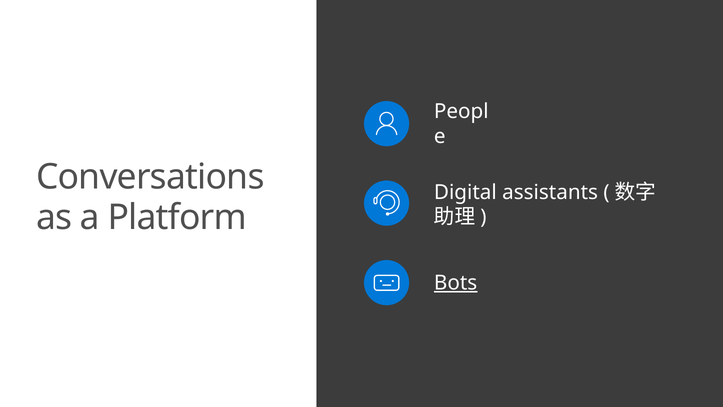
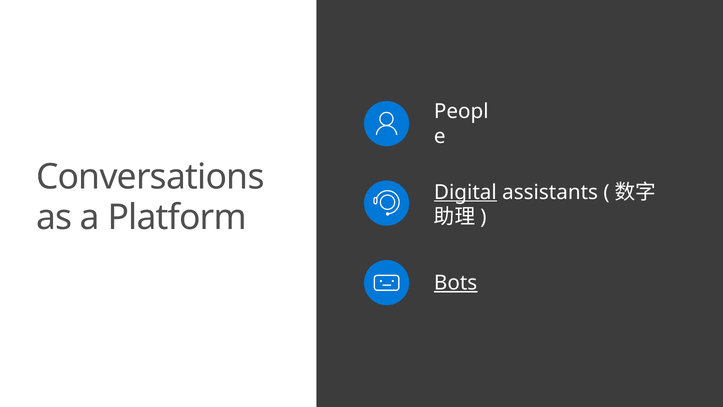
Digital underline: none -> present (465, 192)
